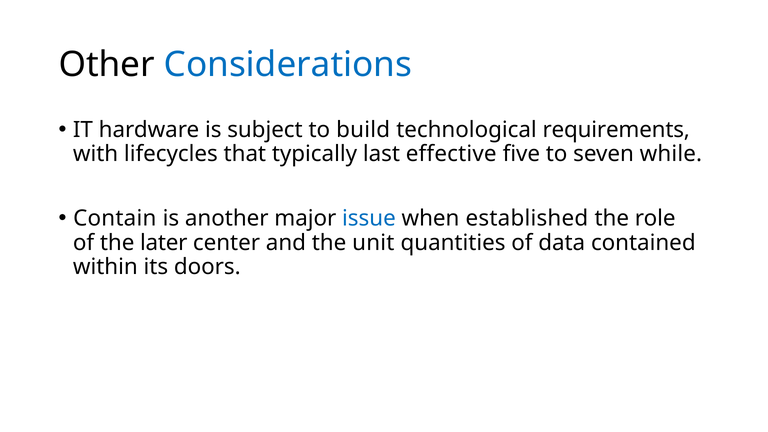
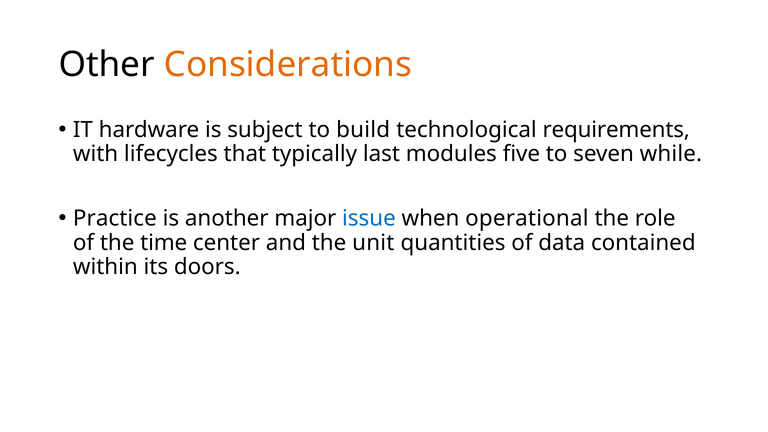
Considerations colour: blue -> orange (288, 65)
effective: effective -> modules (451, 154)
Contain: Contain -> Practice (115, 218)
established: established -> operational (527, 218)
later: later -> time (164, 243)
